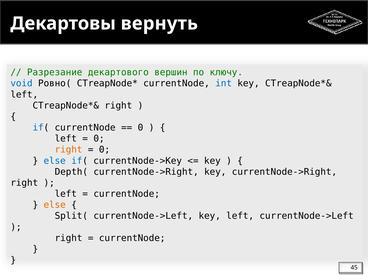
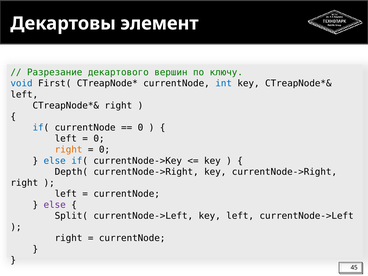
вернуть: вернуть -> элемент (159, 23)
Ровно(: Ровно( -> First( (55, 83)
else colour: orange -> purple (55, 205)
